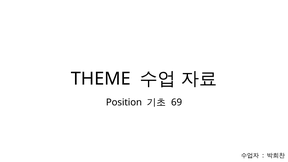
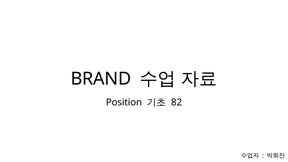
THEME: THEME -> BRAND (101, 79)
69: 69 -> 82 (177, 102)
